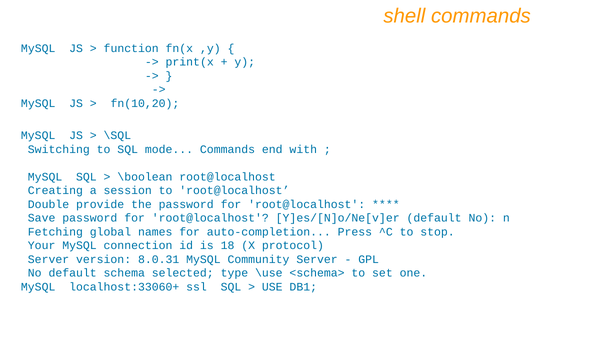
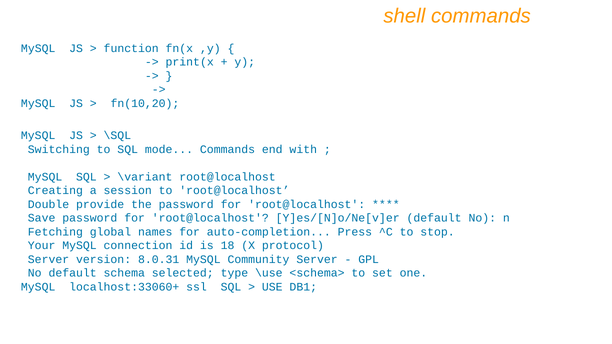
\boolean: \boolean -> \variant (145, 177)
